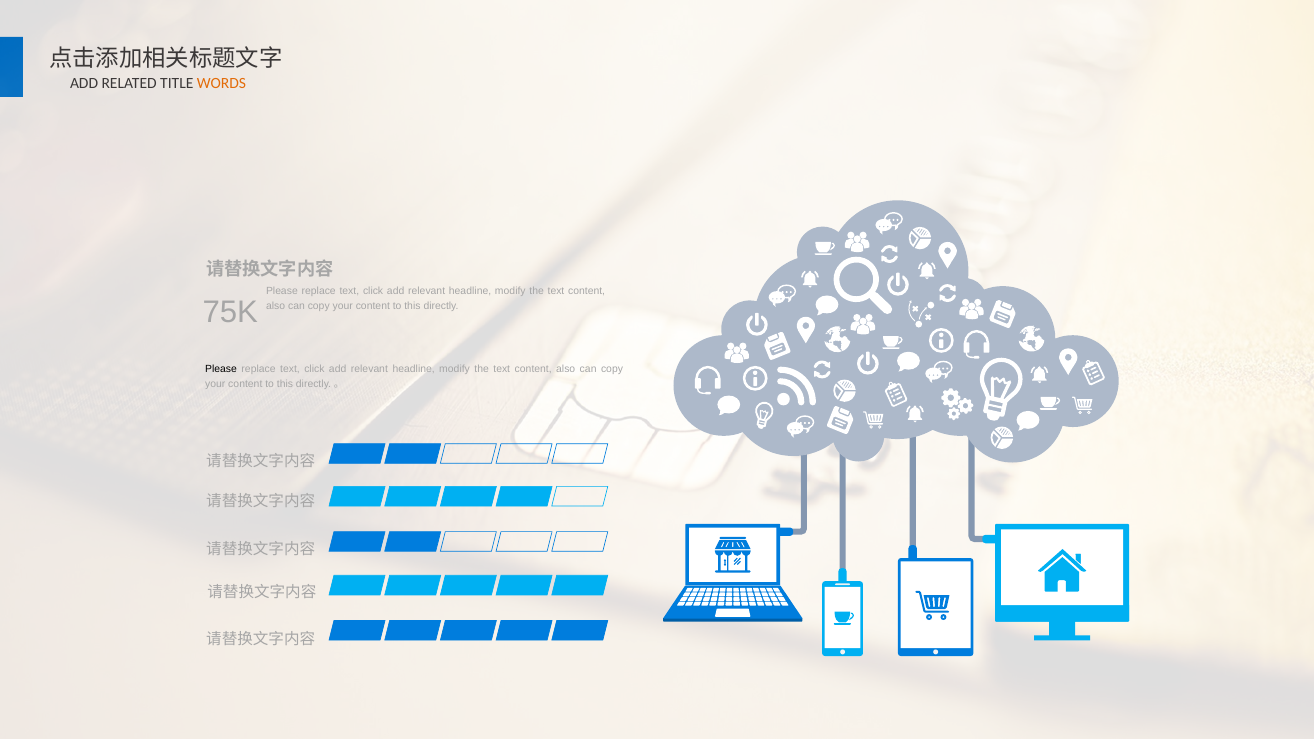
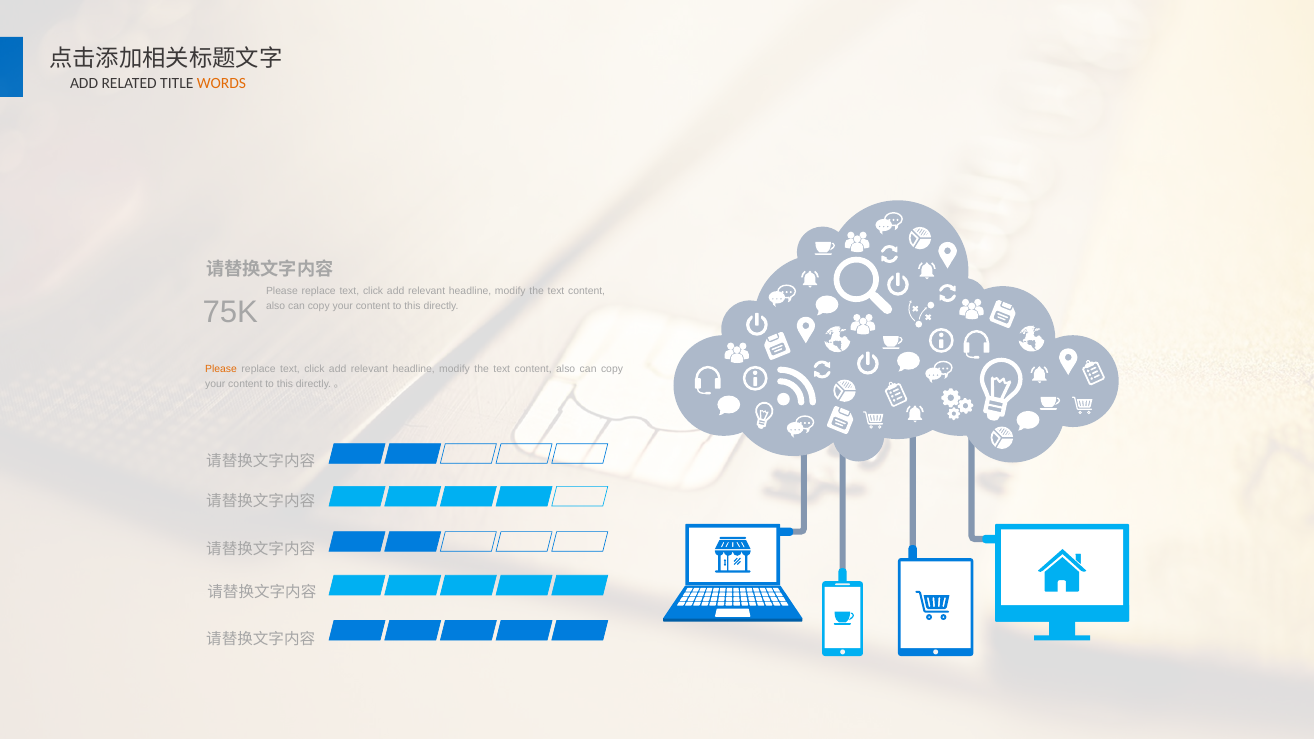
Please colour: black -> orange (221, 369)
